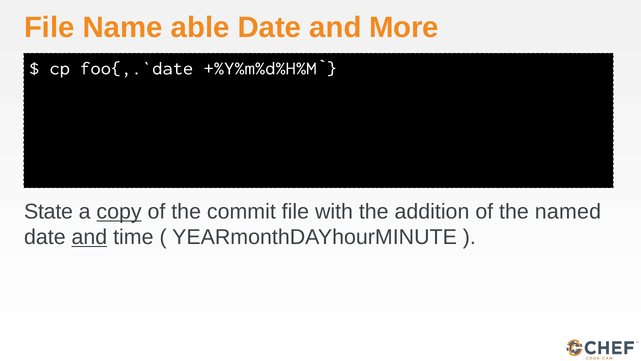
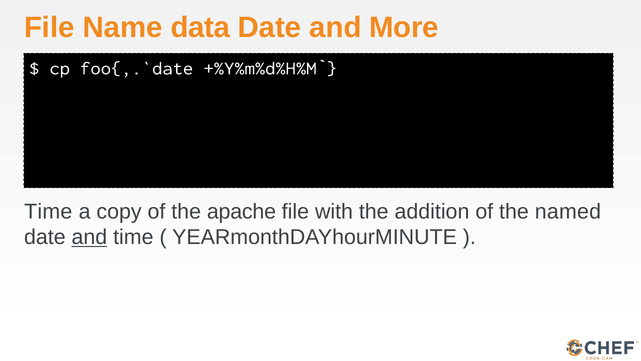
able: able -> data (200, 28)
State: State -> Time (48, 211)
copy underline: present -> none (119, 211)
commit: commit -> apache (241, 211)
